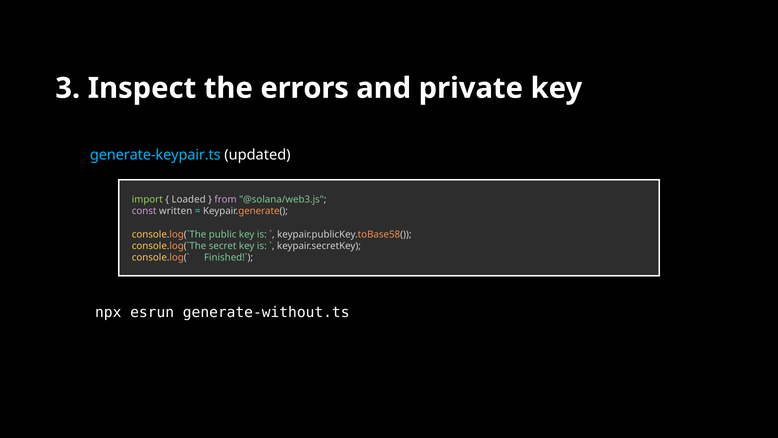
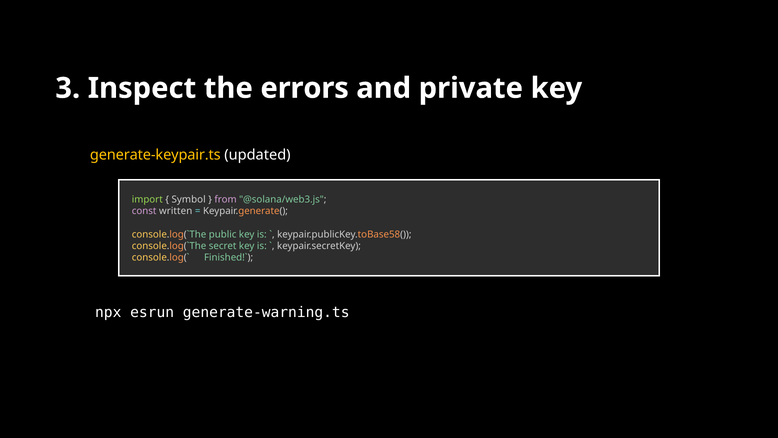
generate-keypair.ts colour: light blue -> yellow (155, 155)
Loaded: Loaded -> Symbol (189, 199)
generate-without.ts: generate-without.ts -> generate-warning.ts (266, 312)
